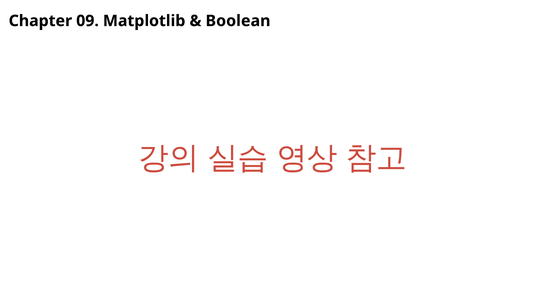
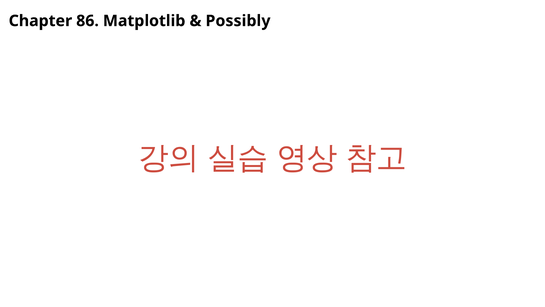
09: 09 -> 86 (88, 21)
Boolean: Boolean -> Possibly (238, 21)
